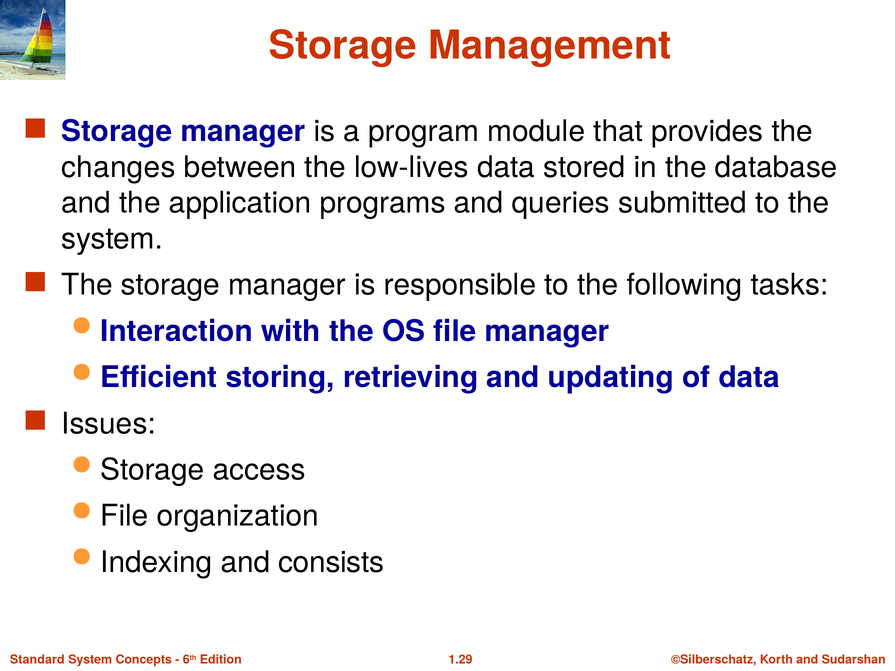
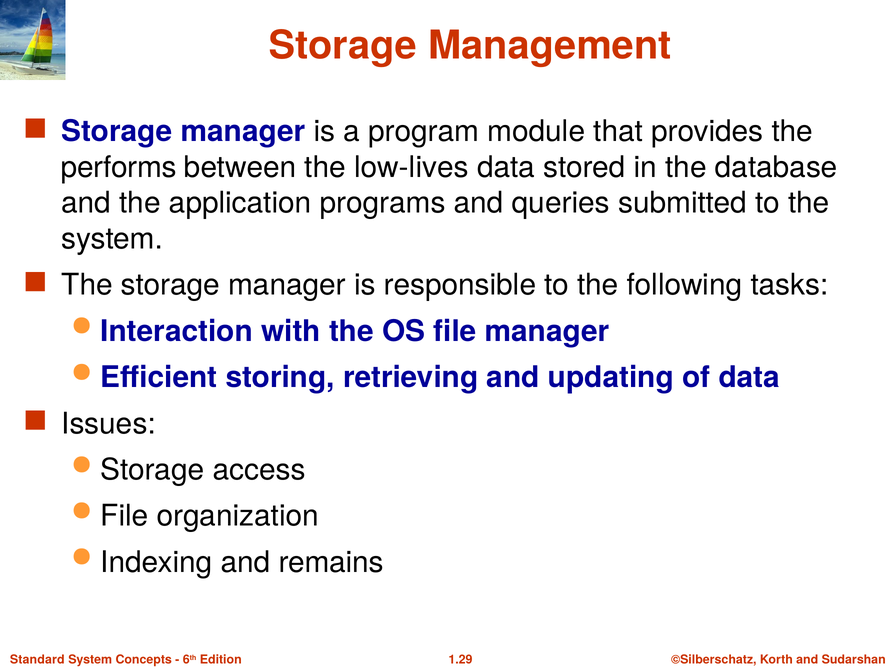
changes: changes -> performs (119, 167)
consists: consists -> remains (331, 563)
